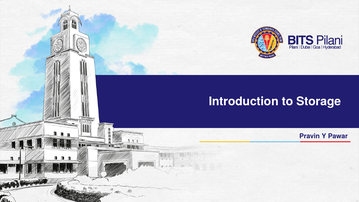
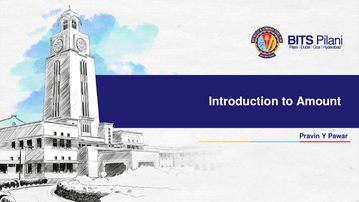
Storage: Storage -> Amount (319, 101)
